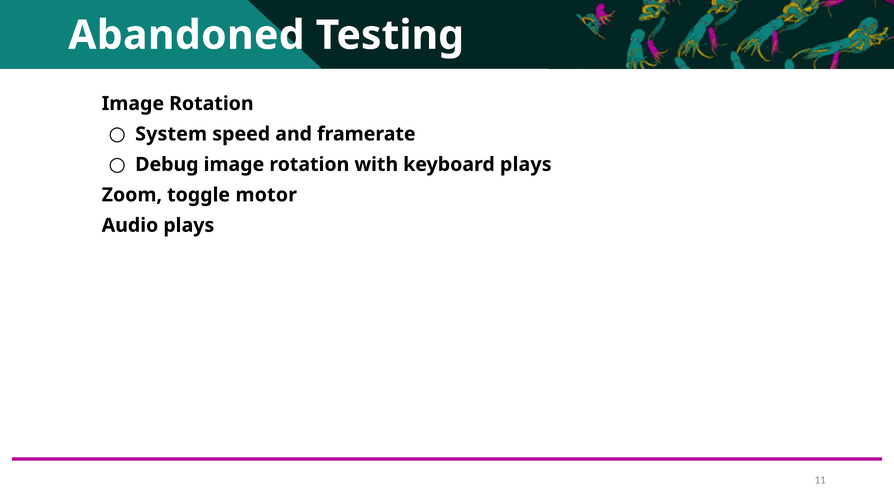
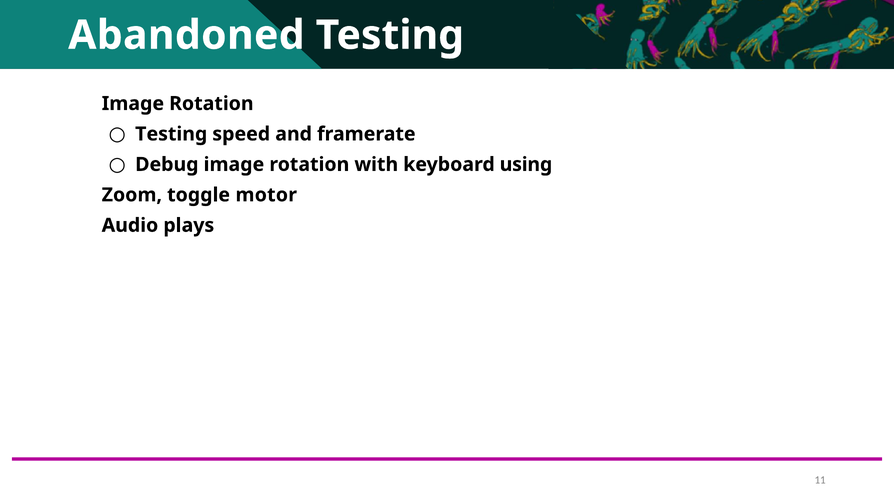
System: System -> Testing (171, 134)
keyboard plays: plays -> using (526, 164)
